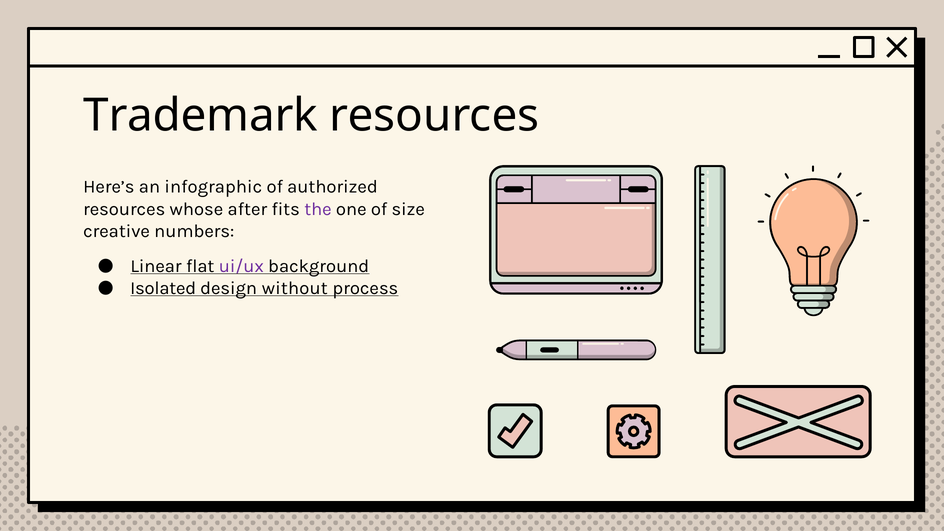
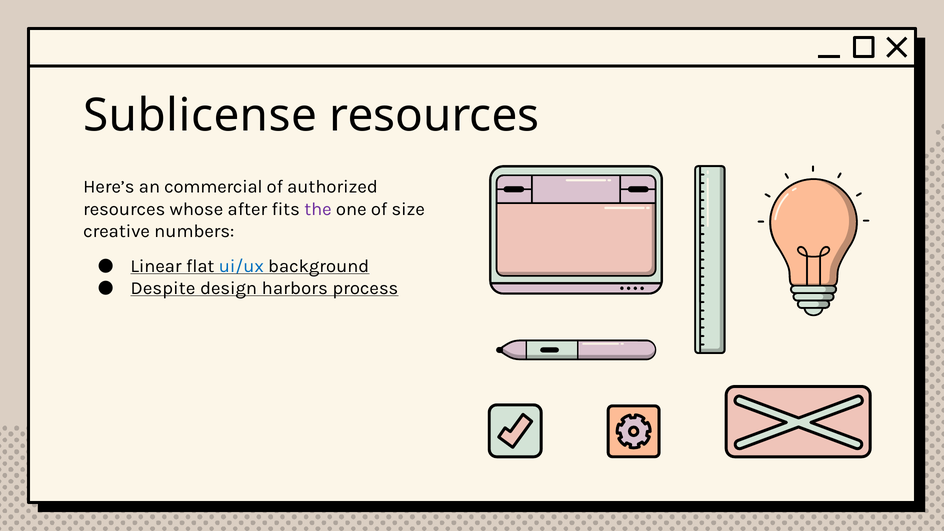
Trademark: Trademark -> Sublicense (200, 116)
infographic: infographic -> commercial (213, 187)
ui/ux colour: purple -> blue (241, 266)
Isolated: Isolated -> Despite (163, 288)
without: without -> harbors (295, 288)
